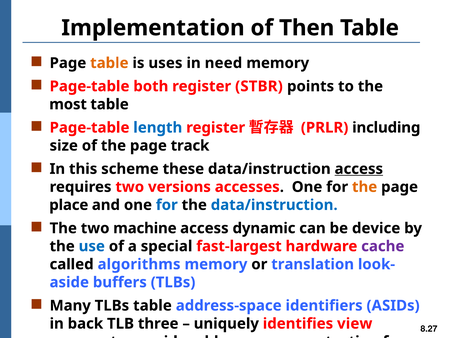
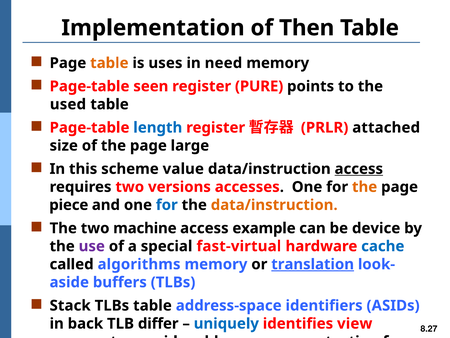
both: both -> seen (151, 86)
STBR: STBR -> PURE (259, 86)
most: most -> used (68, 104)
including: including -> attached (386, 127)
track: track -> large (190, 145)
these: these -> value (183, 169)
place: place -> piece (69, 205)
data/instruction colour: blue -> orange (274, 205)
dynamic: dynamic -> example (264, 228)
use colour: blue -> purple (92, 246)
fast-largest: fast-largest -> fast-virtual (239, 246)
cache colour: purple -> blue (383, 246)
translation underline: none -> present (313, 264)
Many: Many -> Stack (70, 305)
three: three -> differ (158, 323)
uniquely colour: black -> blue (226, 323)
